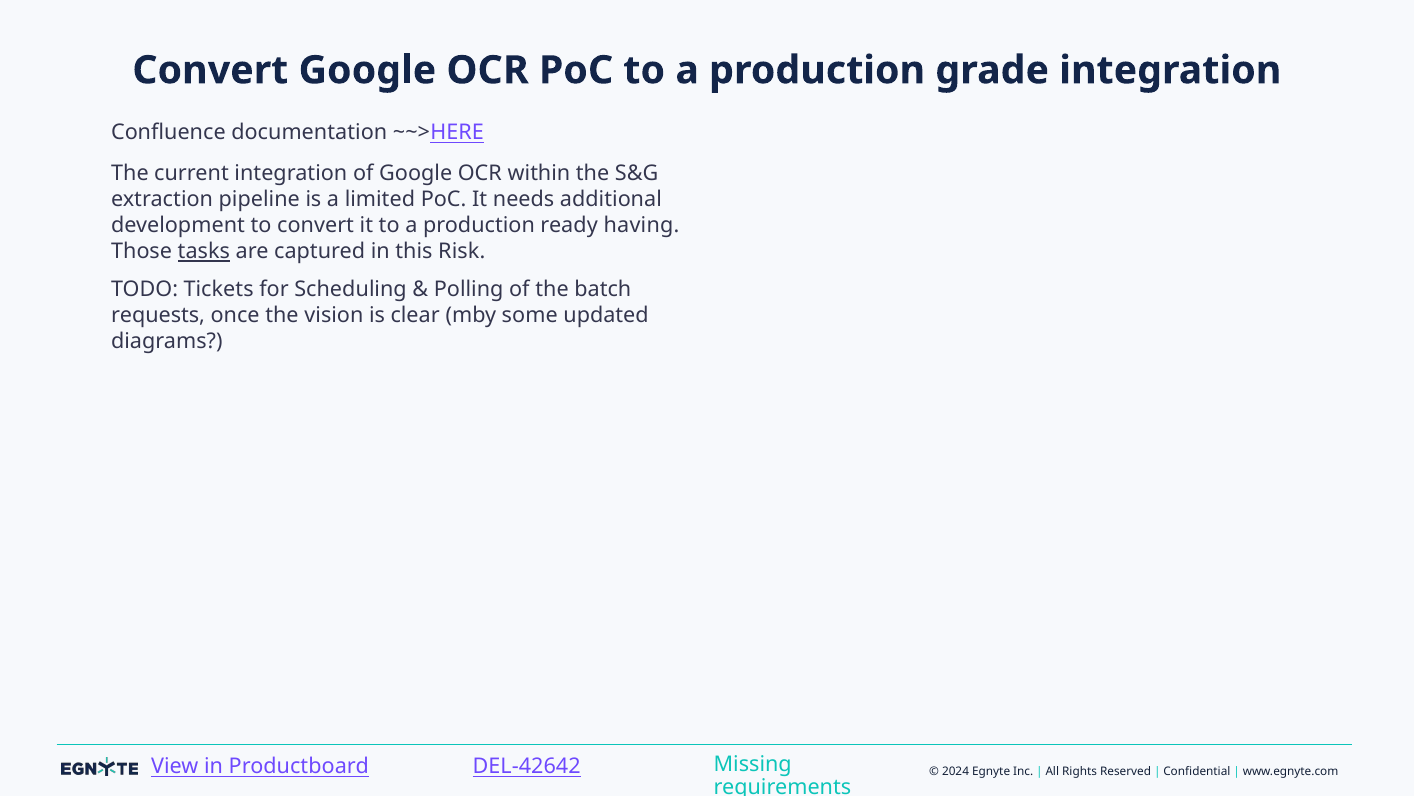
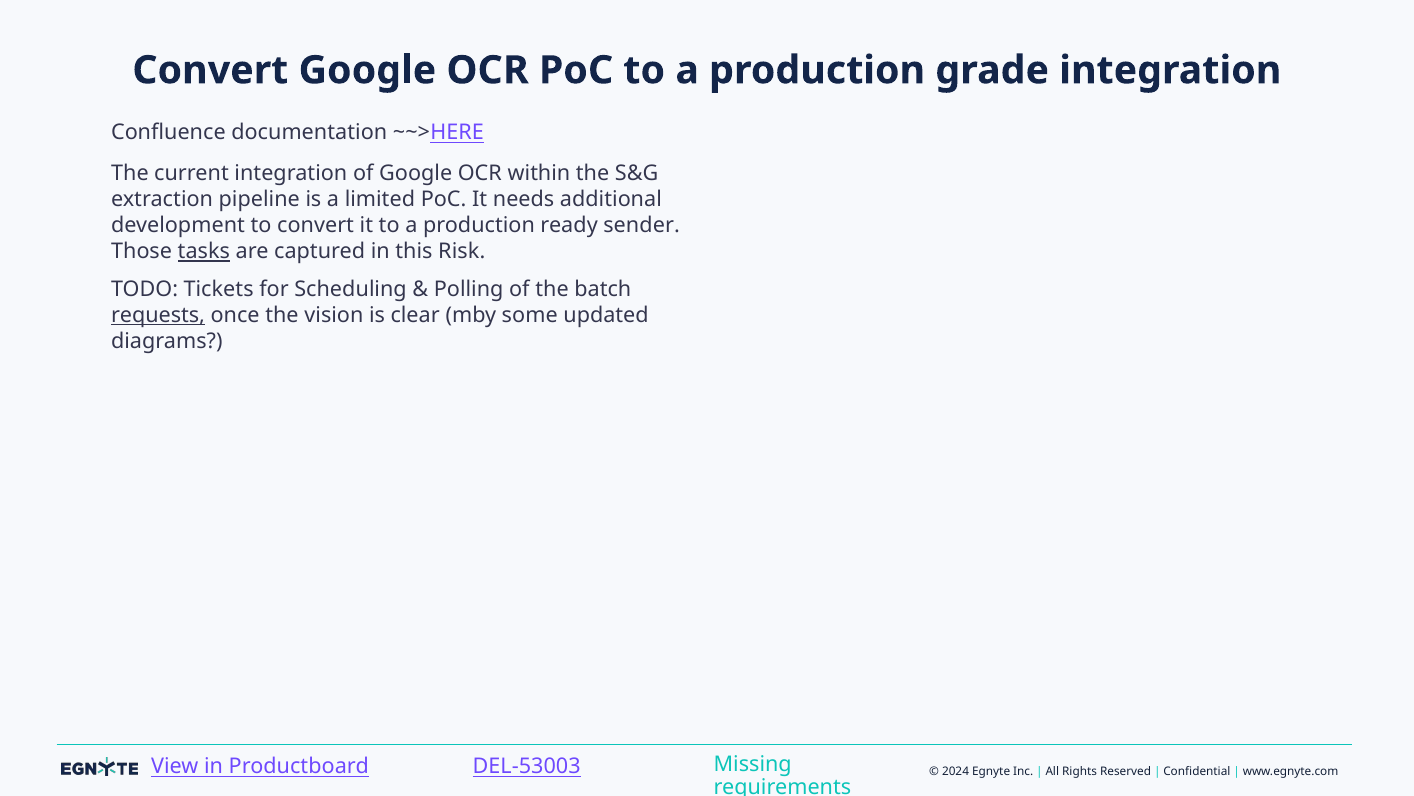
having: having -> sender (642, 226)
requests underline: none -> present (158, 315)
DEL-42642: DEL-42642 -> DEL-53003 (527, 766)
